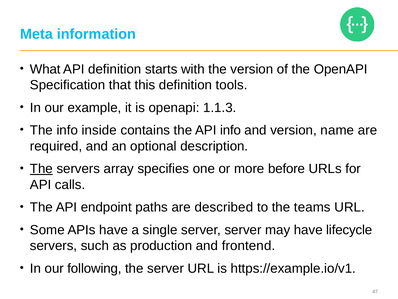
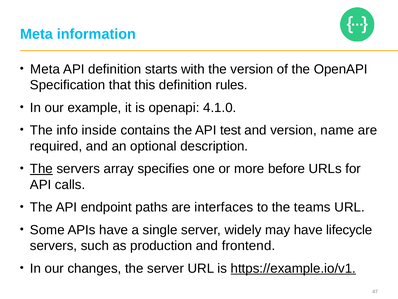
What: What -> Meta (45, 69)
tools: tools -> rules (232, 85)
1.1.3: 1.1.3 -> 4.1.0 (220, 107)
API info: info -> test (231, 130)
described: described -> interfaces (224, 207)
server server: server -> widely (243, 230)
following: following -> changes (94, 268)
https://example.io/v1 underline: none -> present (293, 268)
